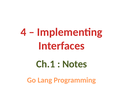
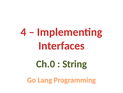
Ch.1: Ch.1 -> Ch.0 (46, 64)
Notes: Notes -> String (75, 64)
